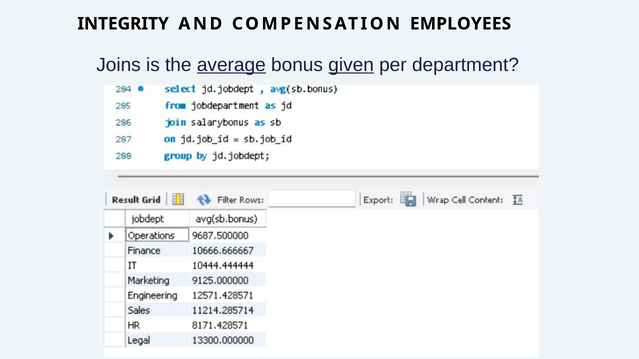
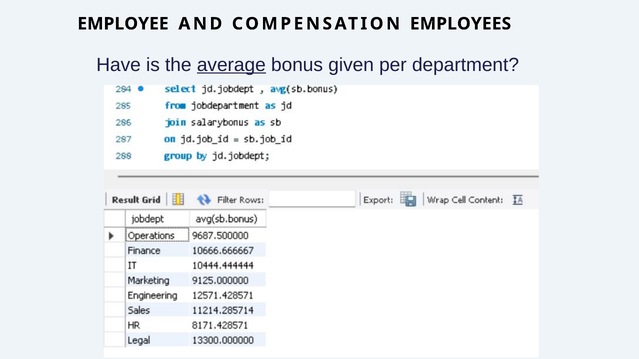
INTEGRITY: INTEGRITY -> EMPLOYEE (123, 24)
Joins: Joins -> Have (119, 65)
given underline: present -> none (351, 65)
